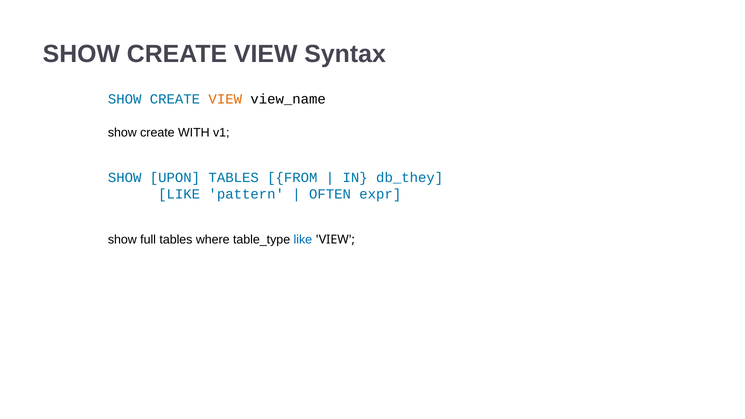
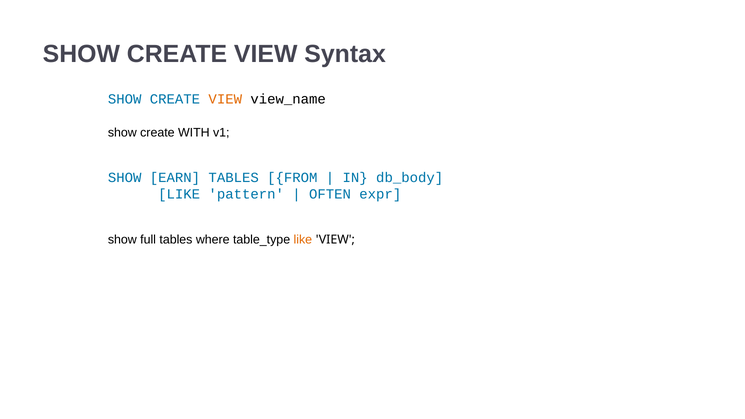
UPON: UPON -> EARN (175, 177)
db_they: db_they -> db_body (410, 177)
like colour: blue -> orange (303, 240)
